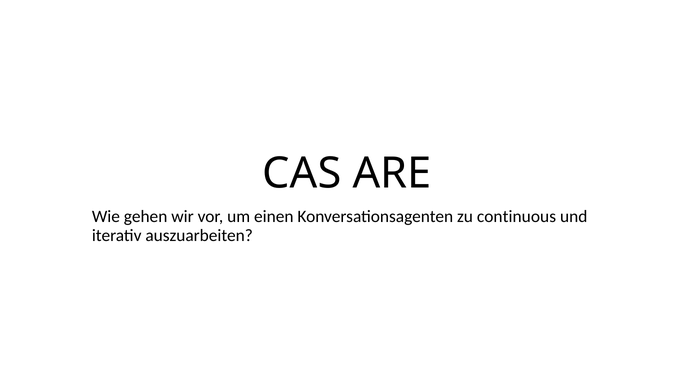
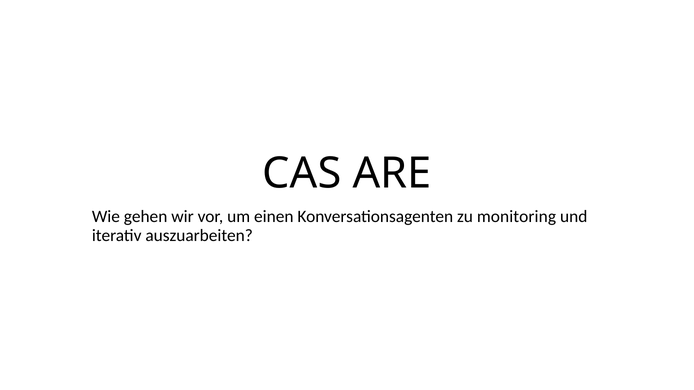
continuous: continuous -> monitoring (516, 217)
